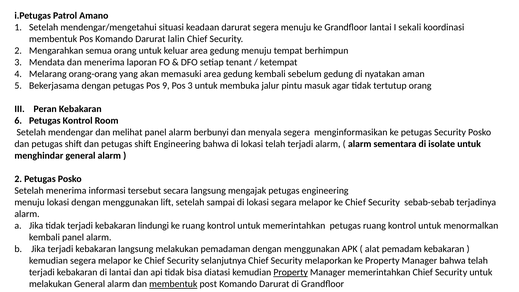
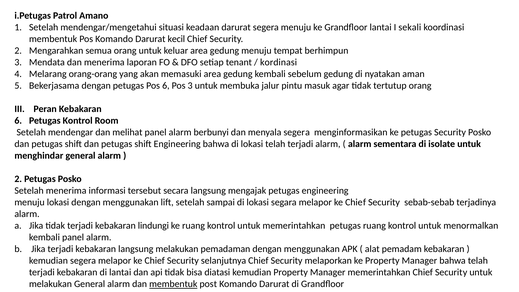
lalin: lalin -> kecil (176, 39)
ketempat: ketempat -> kordinasi (279, 62)
Pos 9: 9 -> 6 (166, 86)
Property underline: present -> none (291, 272)
